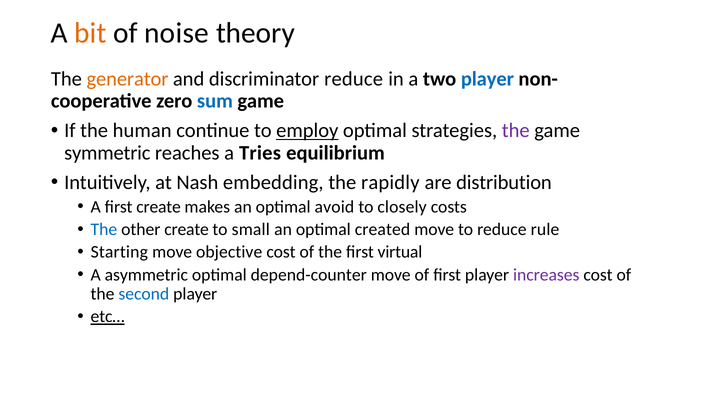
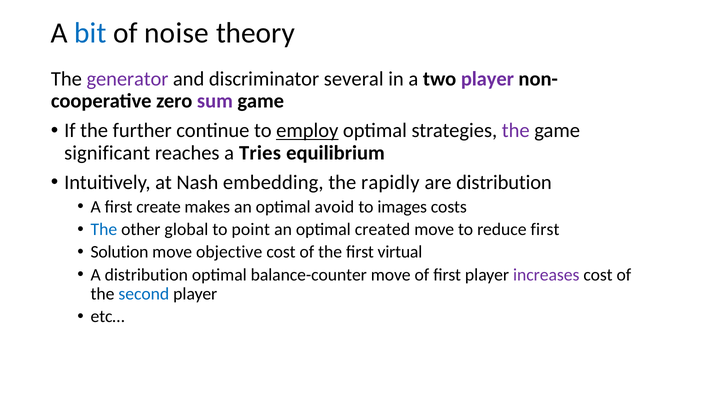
bit colour: orange -> blue (90, 33)
generator colour: orange -> purple (127, 79)
discriminator reduce: reduce -> several (354, 79)
player colour: blue -> purple (487, 79)
sum colour: blue -> purple (215, 101)
human: human -> further (142, 130)
symmetric: symmetric -> significant (107, 153)
closely: closely -> images (402, 206)
other create: create -> global (186, 229)
small: small -> point (251, 229)
reduce rule: rule -> first (545, 229)
Starting: Starting -> Solution (119, 252)
A asymmetric: asymmetric -> distribution (146, 275)
depend-counter: depend-counter -> balance-counter (309, 275)
etc… underline: present -> none (108, 316)
